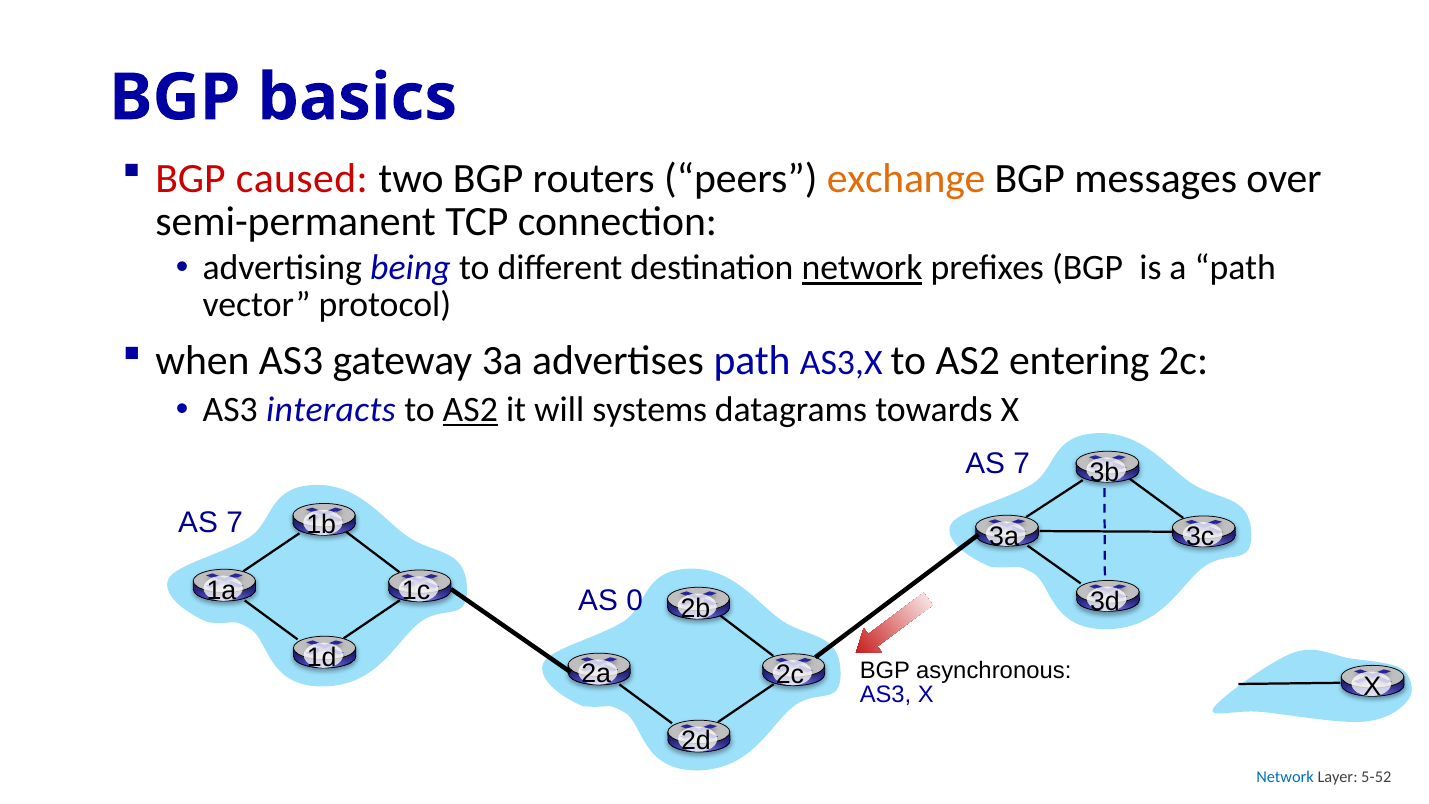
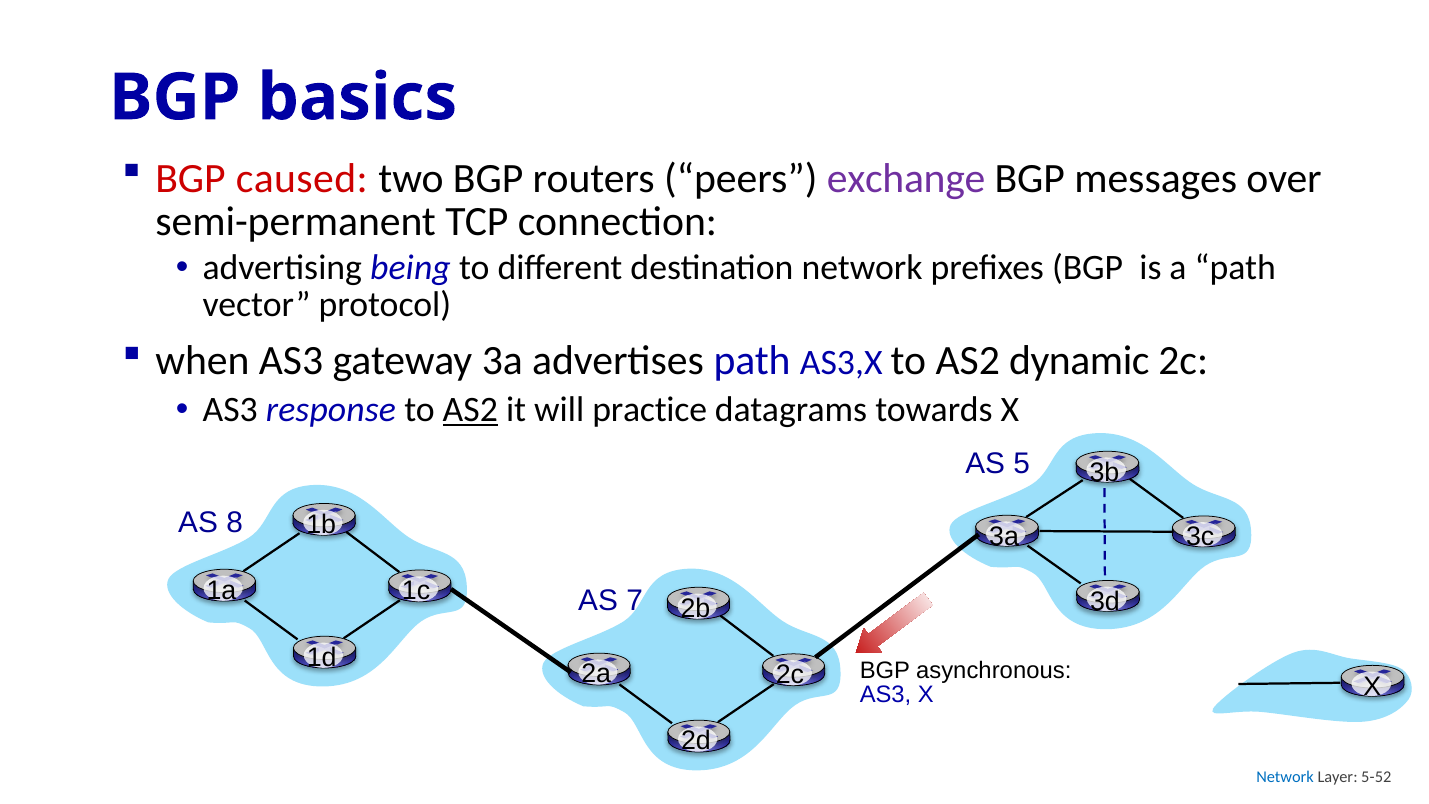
exchange colour: orange -> purple (906, 179)
network underline: present -> none (862, 268)
entering: entering -> dynamic (1079, 361)
interacts: interacts -> response (331, 410)
systems: systems -> practice (650, 410)
7: 7 -> 5 (1022, 463)
7: 7 -> 8 (235, 523)
0: 0 -> 7 (635, 601)
